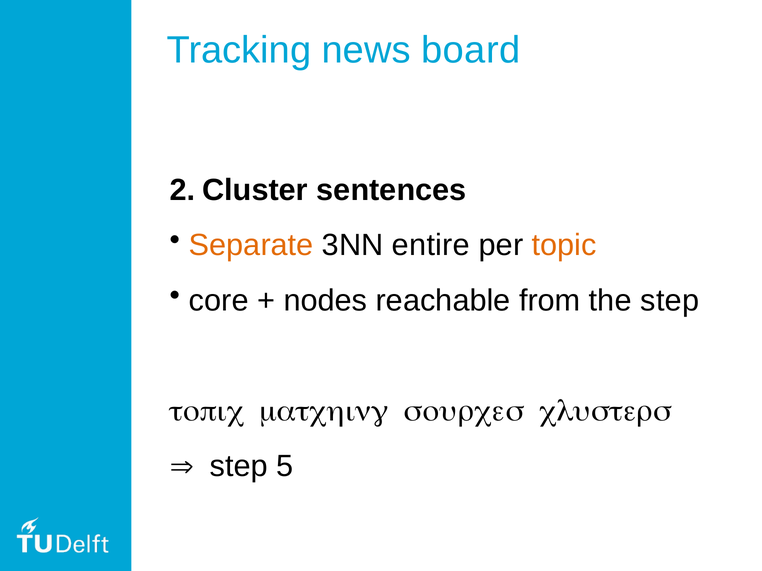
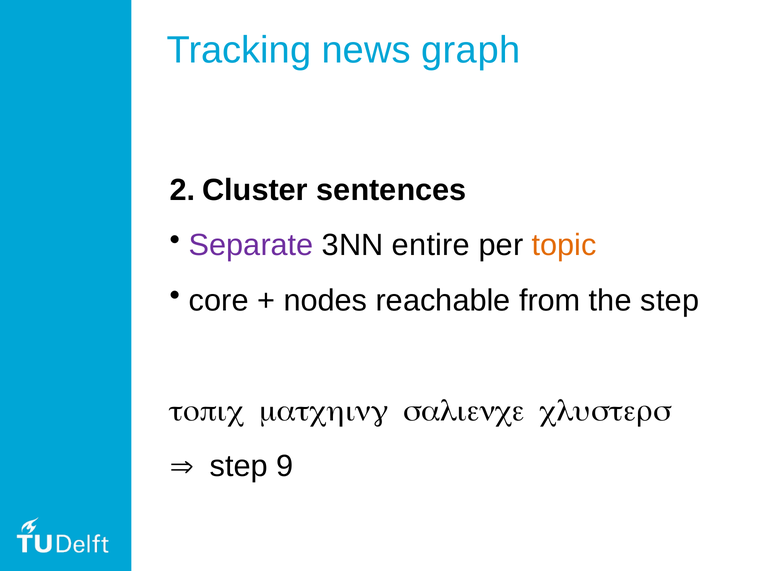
board: board -> graph (471, 50)
Separate colour: orange -> purple (251, 245)
sources: sources -> salience (464, 411)
5: 5 -> 9 (285, 466)
